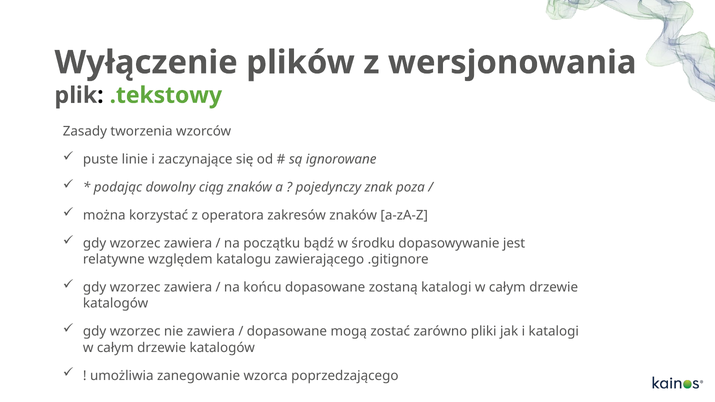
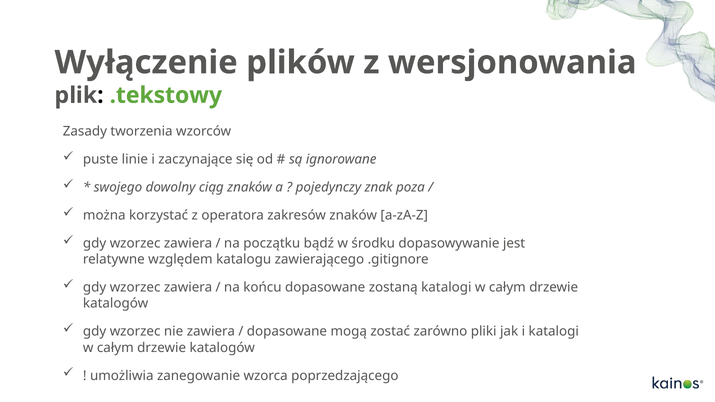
podając: podając -> swojego (118, 187)
